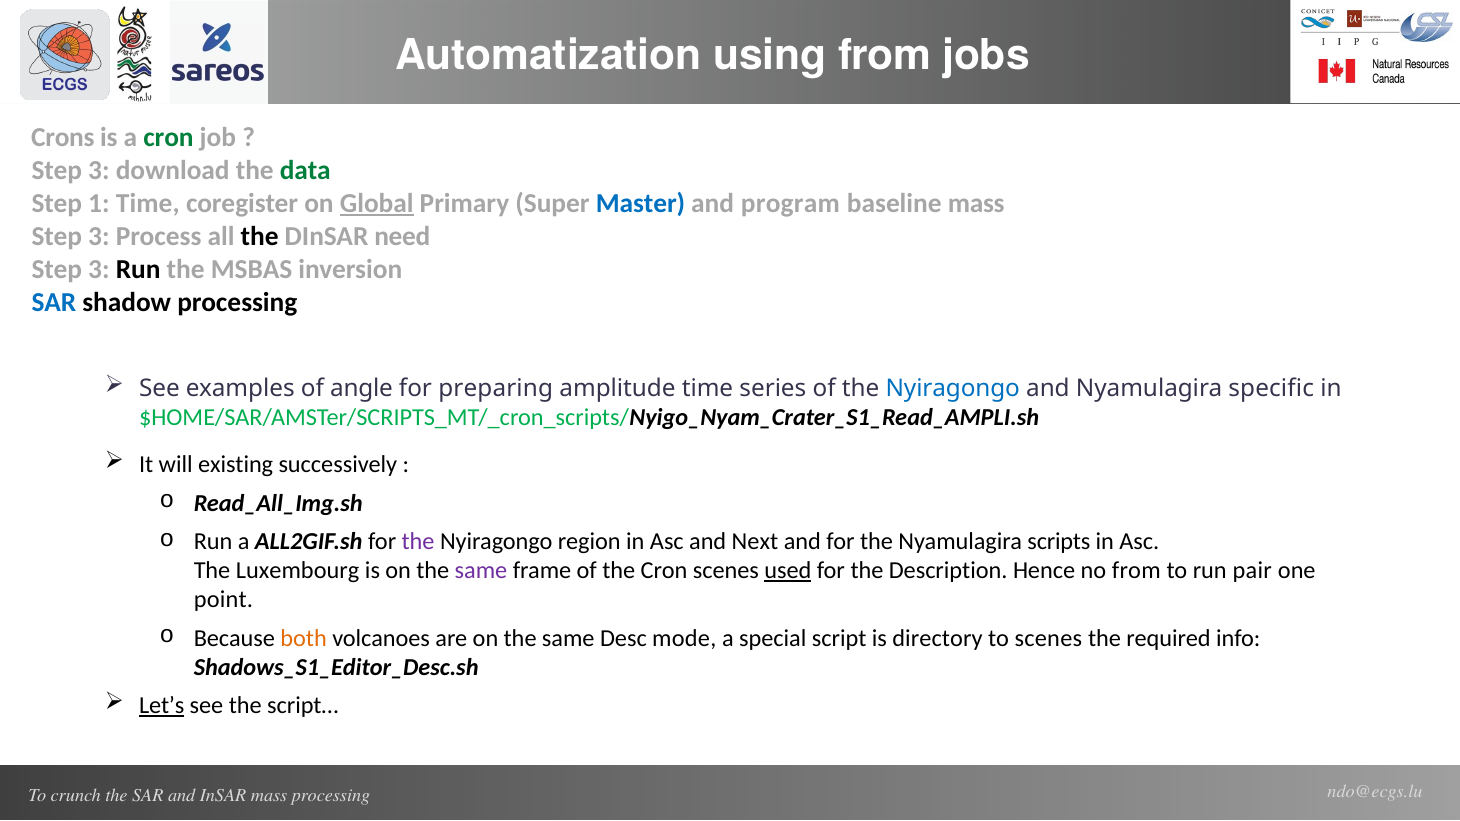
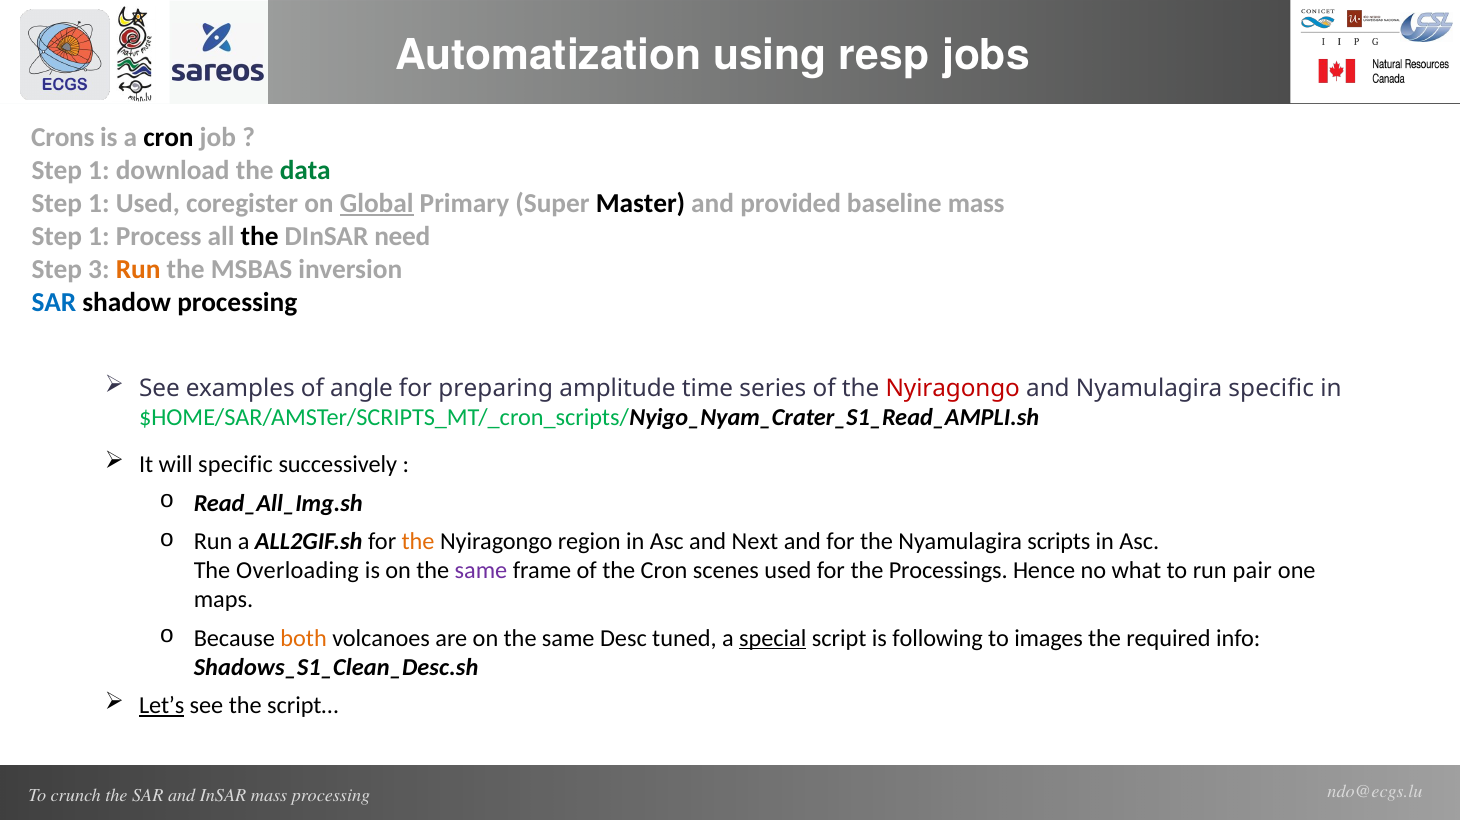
using from: from -> resp (884, 56)
cron colour: green -> black (168, 138)
3: 3 -> 1 (99, 171)
1 Time: Time -> Used (148, 204)
Master colour: blue -> black (641, 204)
program: program -> provided (791, 204)
3: 3 -> 1 (99, 236)
Run colour: black -> orange (138, 269)
Nyiragongo colour: blue -> red (953, 388)
will existing: existing -> specific (235, 465)
the colour: purple -> orange (418, 542)
Luxembourg: Luxembourg -> Overloading (297, 571)
used underline: present -> none (788, 571)
Description: Description -> Processings (948, 571)
no from: from -> what (1136, 571)
point: point -> maps (224, 600)
mode: mode -> tuned (684, 638)
special underline: none -> present (773, 638)
directory: directory -> following (938, 638)
to scenes: scenes -> images (1049, 638)
Shadows_S1_Editor_Desc.sh: Shadows_S1_Editor_Desc.sh -> Shadows_S1_Clean_Desc.sh (336, 667)
